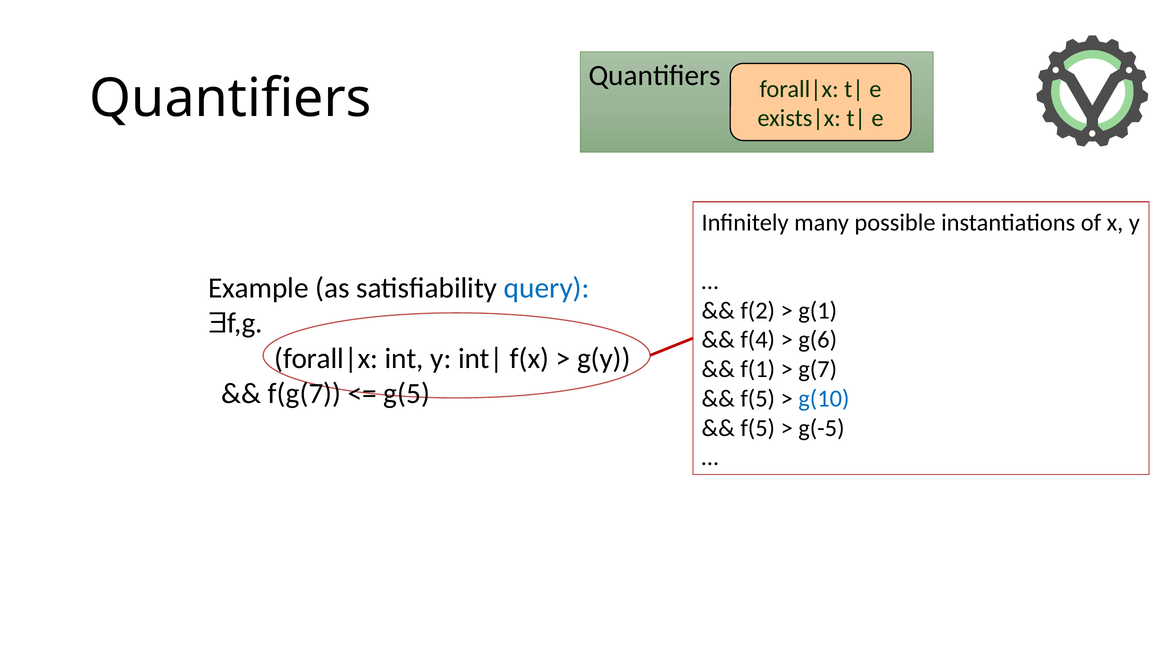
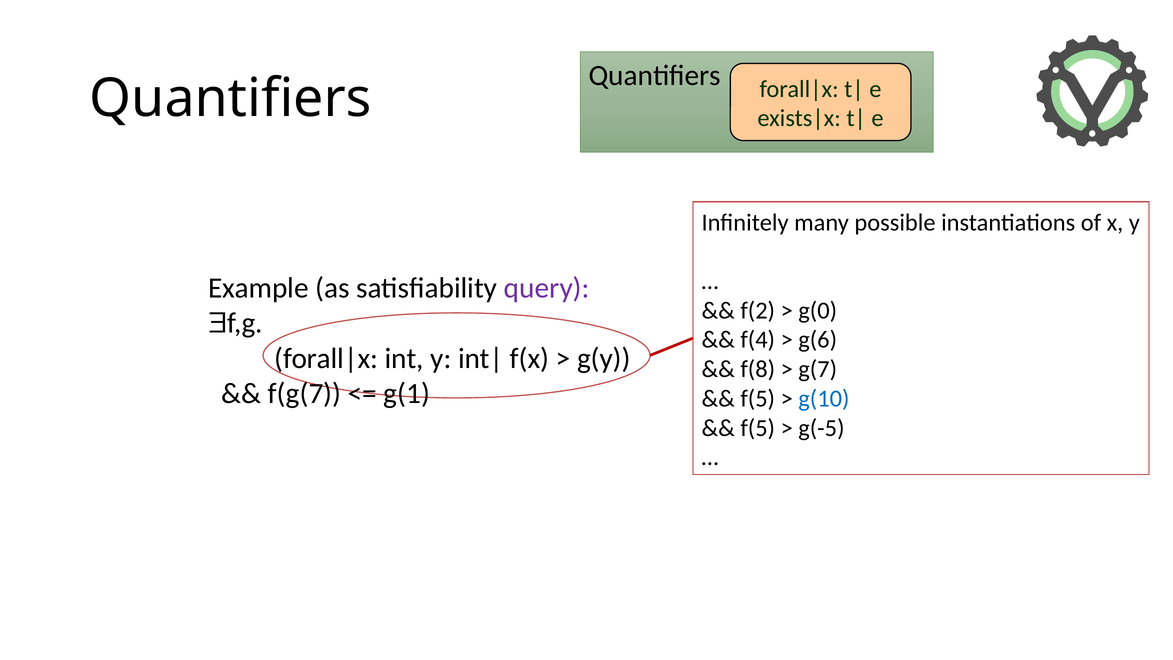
query colour: blue -> purple (547, 288)
g(1: g(1 -> g(0 (818, 310)
f(1: f(1 -> f(8 (758, 369)
g(5: g(5 -> g(1 (407, 393)
